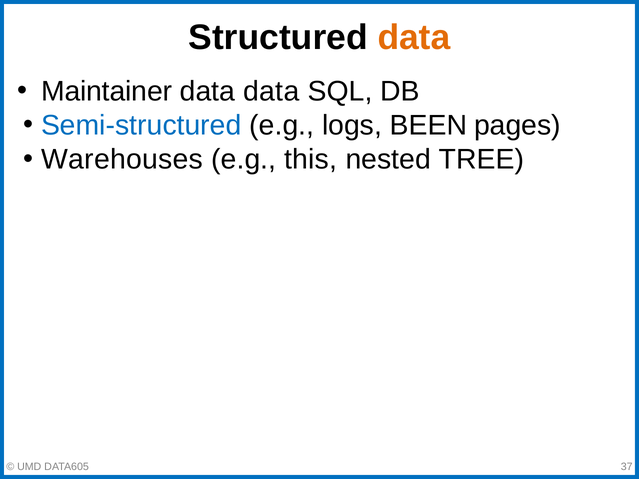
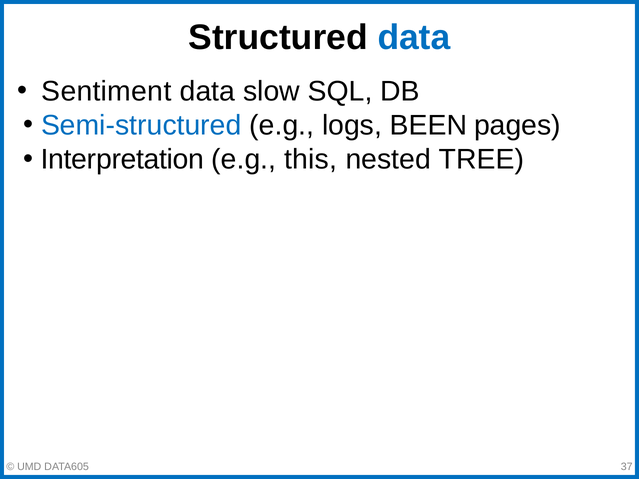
data colour: orange -> blue (414, 38)
Maintainer: Maintainer -> Sentiment (106, 91)
data data: data -> slow (271, 91)
Warehouses: Warehouses -> Interpretation (122, 160)
